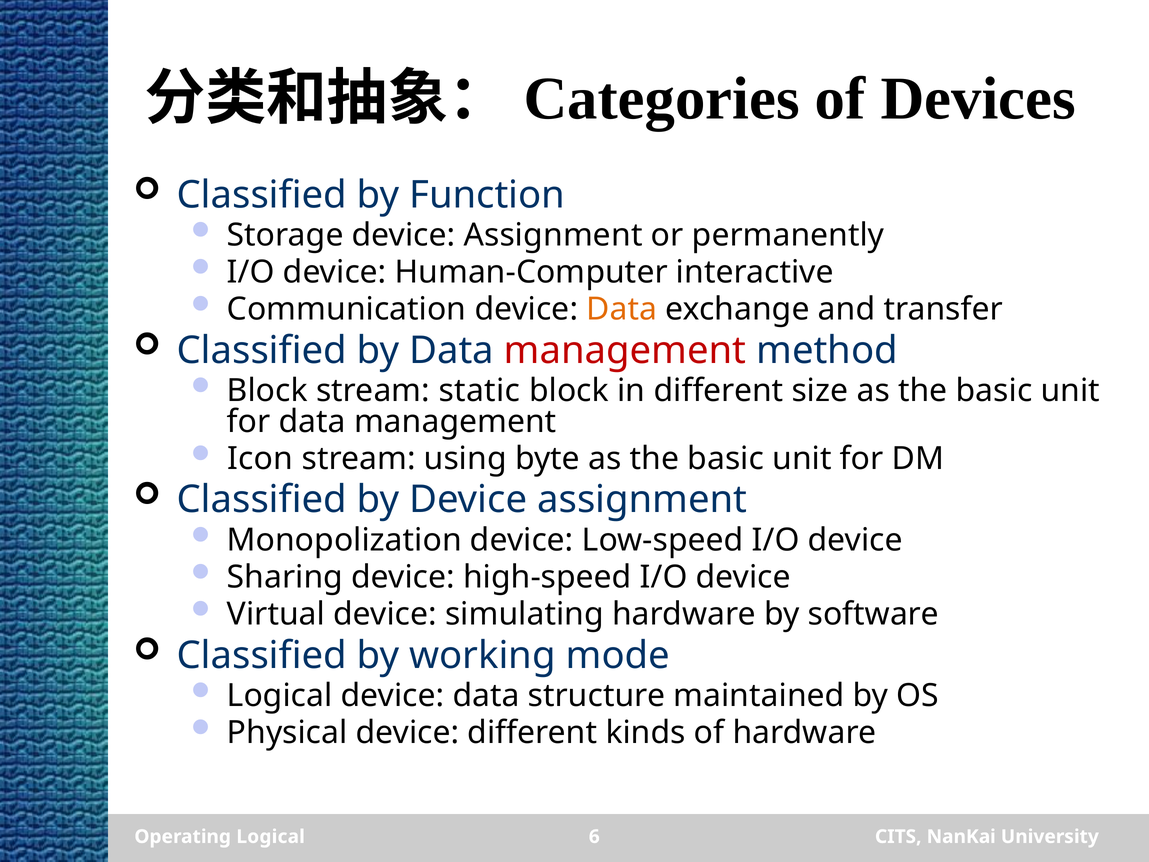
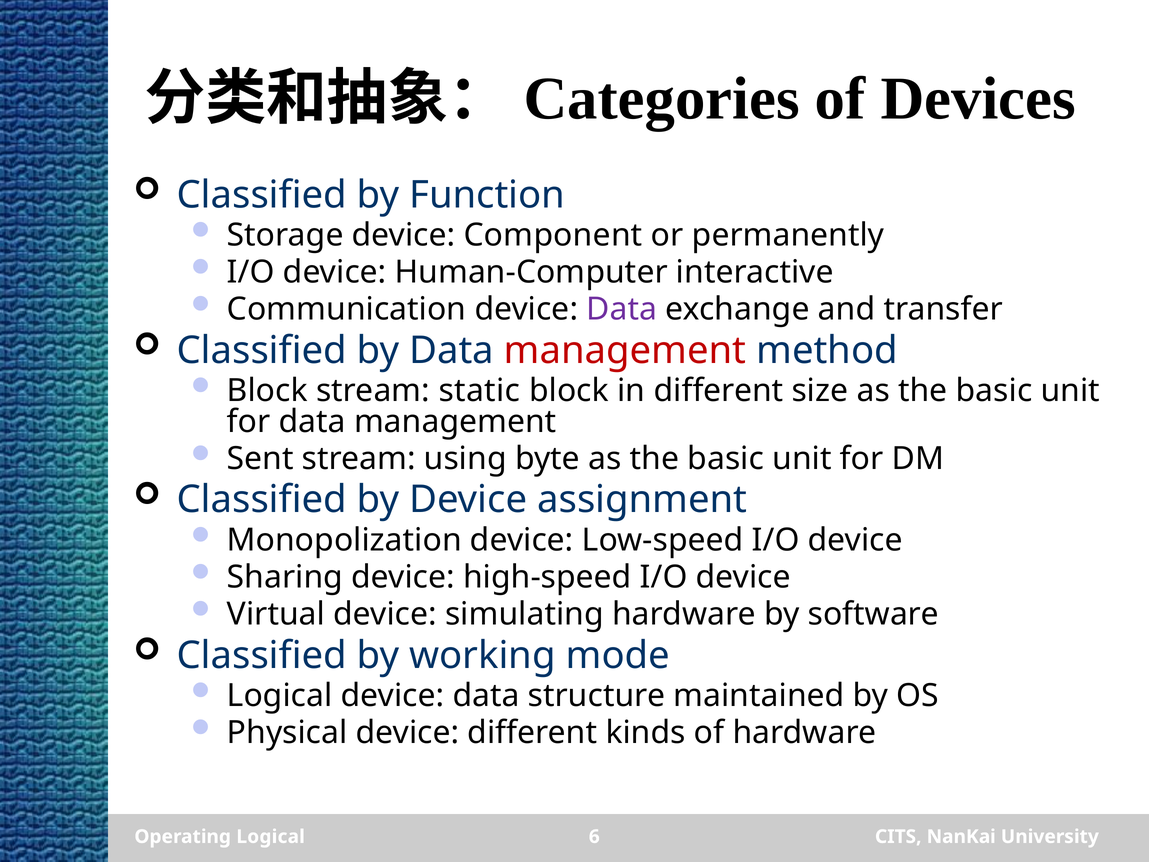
Storage device Assignment: Assignment -> Component (553, 235)
Data colour: orange -> purple (622, 309)
Icon: Icon -> Sent (260, 459)
